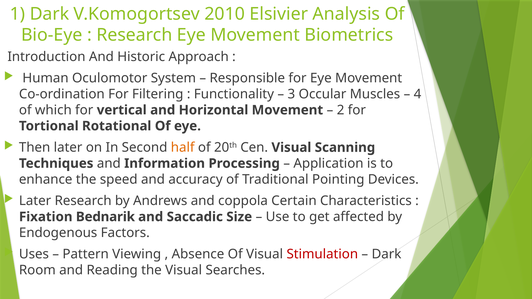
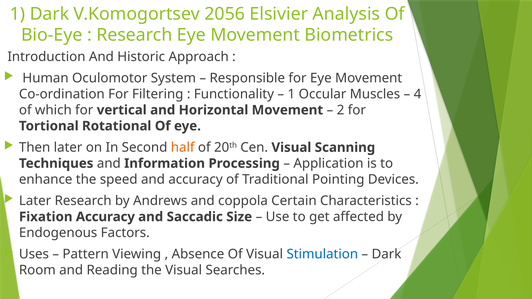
2010: 2010 -> 2056 (225, 14)
3: 3 -> 1 (291, 94)
Fixation Bednarik: Bednarik -> Accuracy (105, 217)
Stimulation colour: red -> blue (322, 254)
